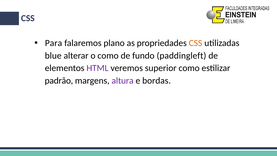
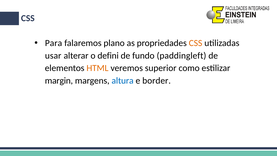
blue: blue -> usar (53, 56)
o como: como -> defini (108, 56)
HTML colour: purple -> orange (98, 68)
padrão: padrão -> margin (59, 81)
altura colour: purple -> blue (123, 81)
bordas: bordas -> border (157, 81)
